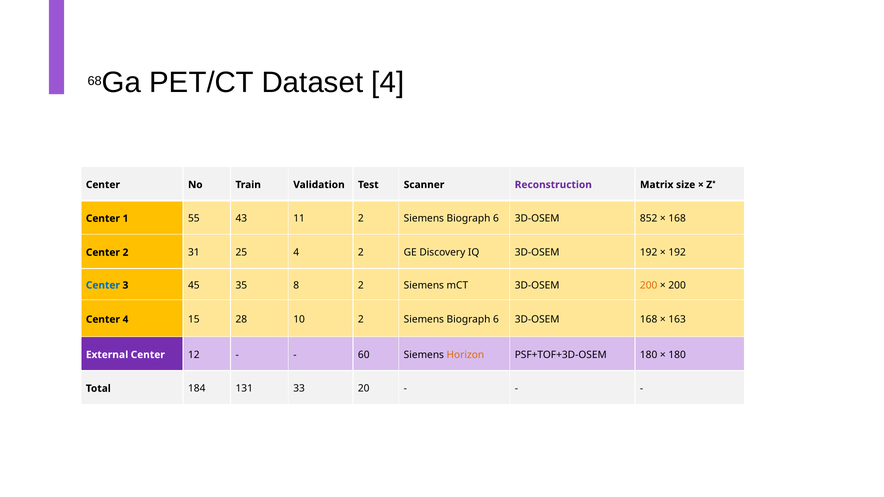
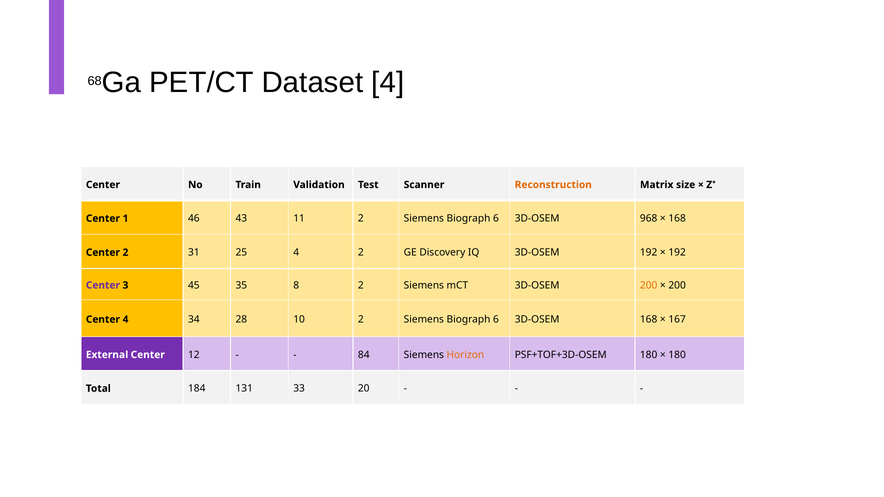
Reconstruction colour: purple -> orange (553, 185)
55: 55 -> 46 (194, 219)
852: 852 -> 968 (649, 219)
Center colour: blue -> purple (103, 285)
15: 15 -> 34 (194, 320)
163: 163 -> 167 (677, 320)
60: 60 -> 84 (364, 355)
